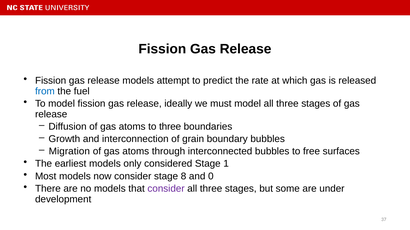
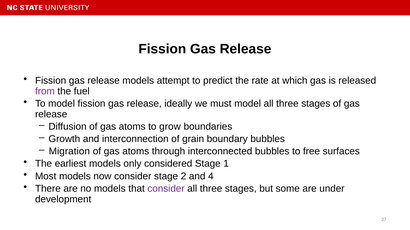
from colour: blue -> purple (45, 91)
to three: three -> grow (170, 127)
8: 8 -> 2 (184, 177)
0: 0 -> 4 (211, 177)
